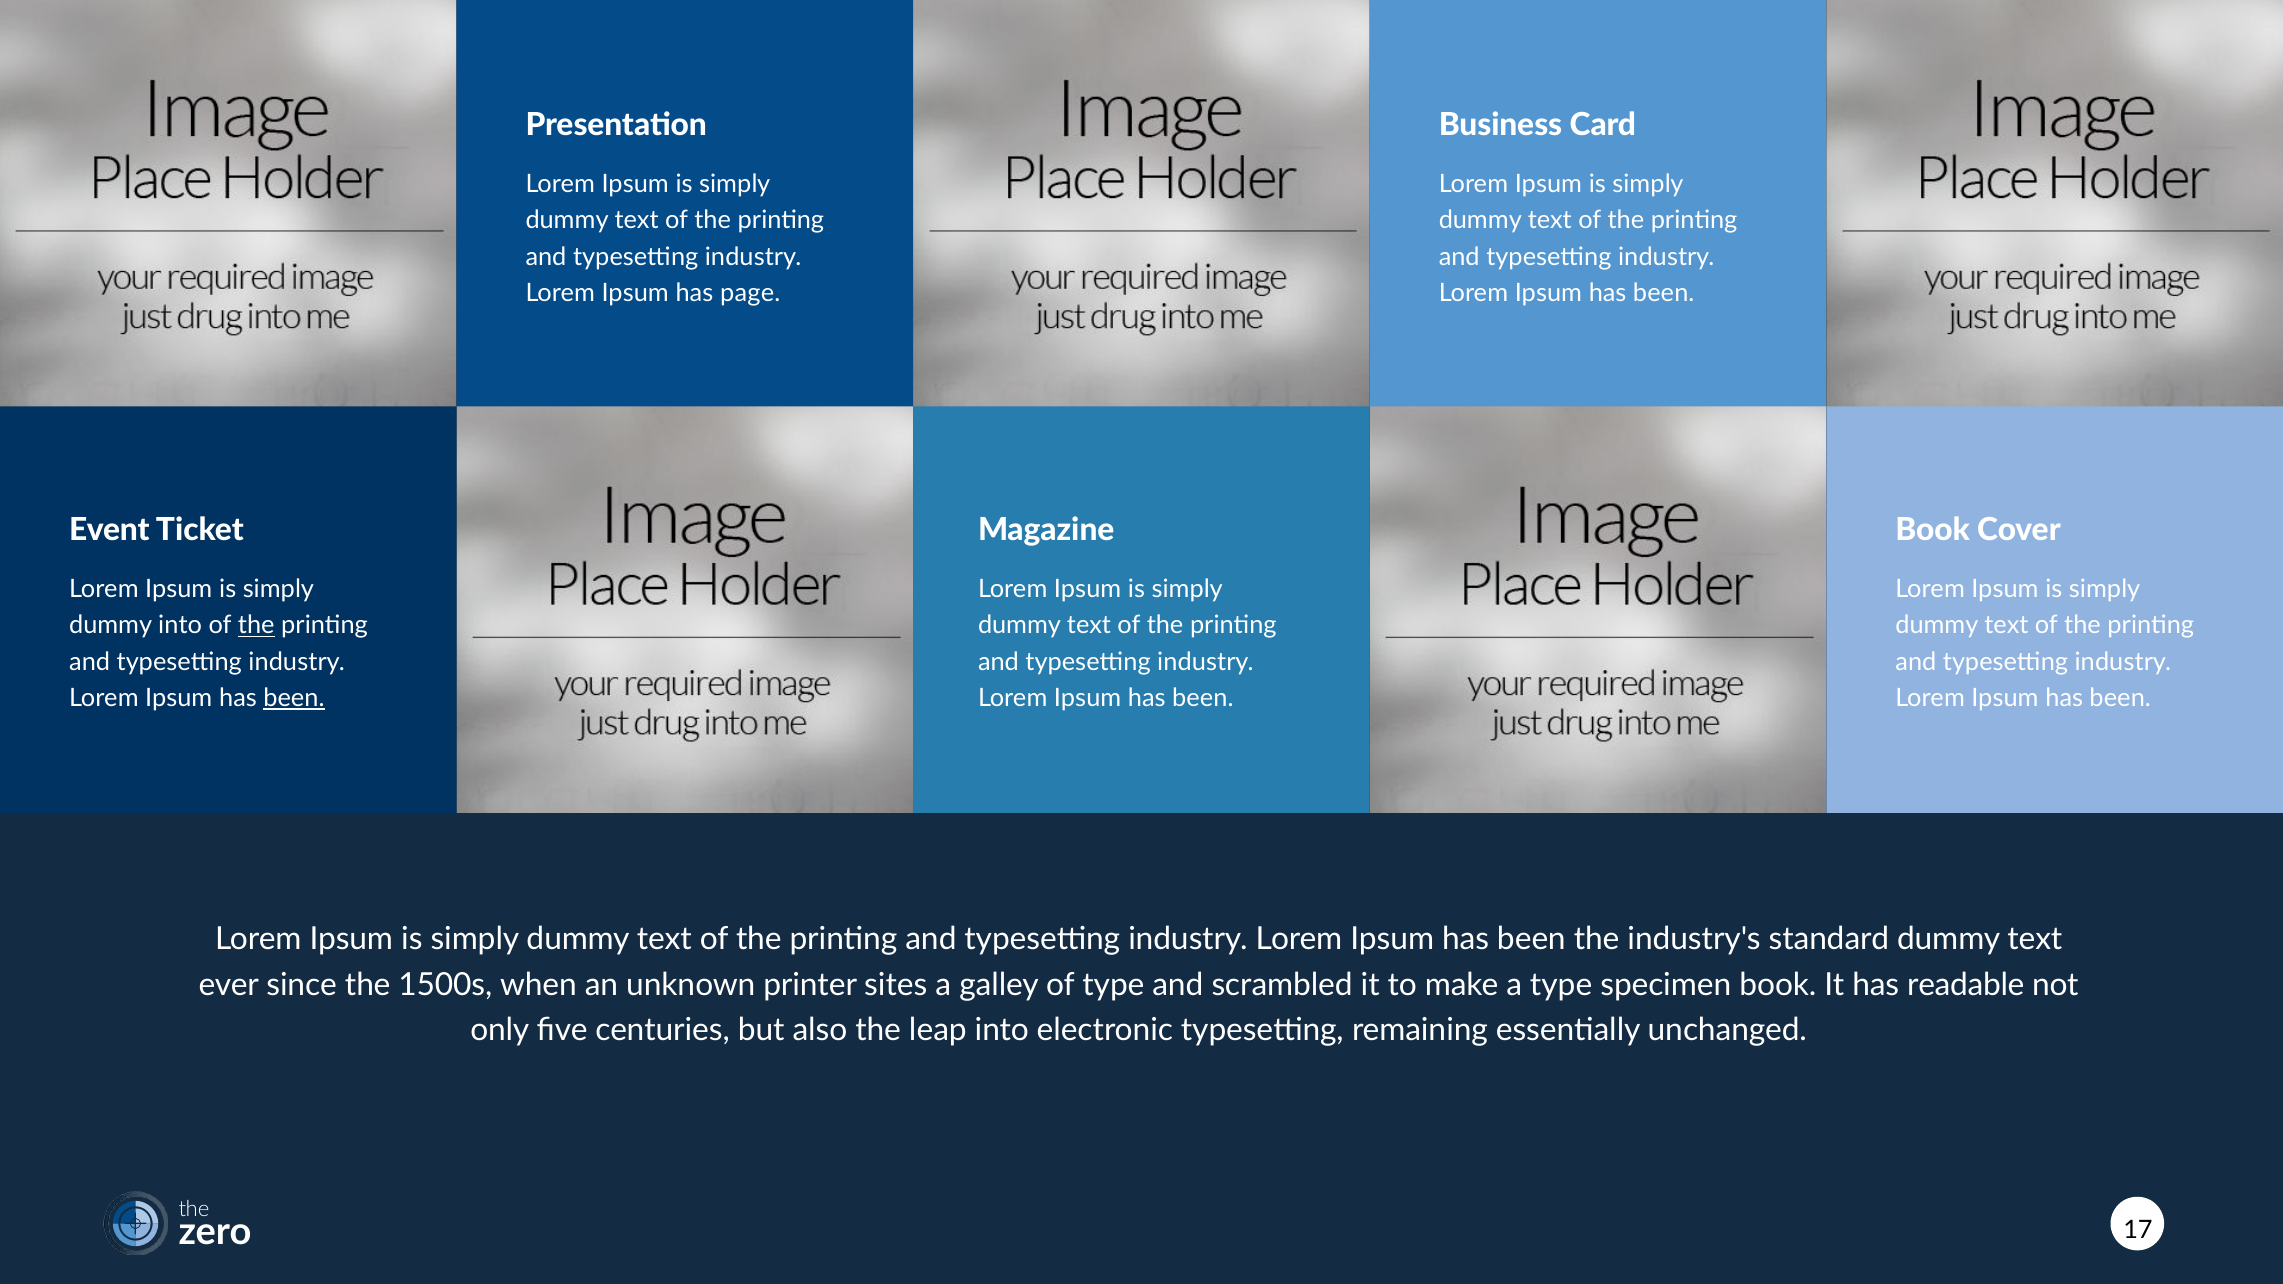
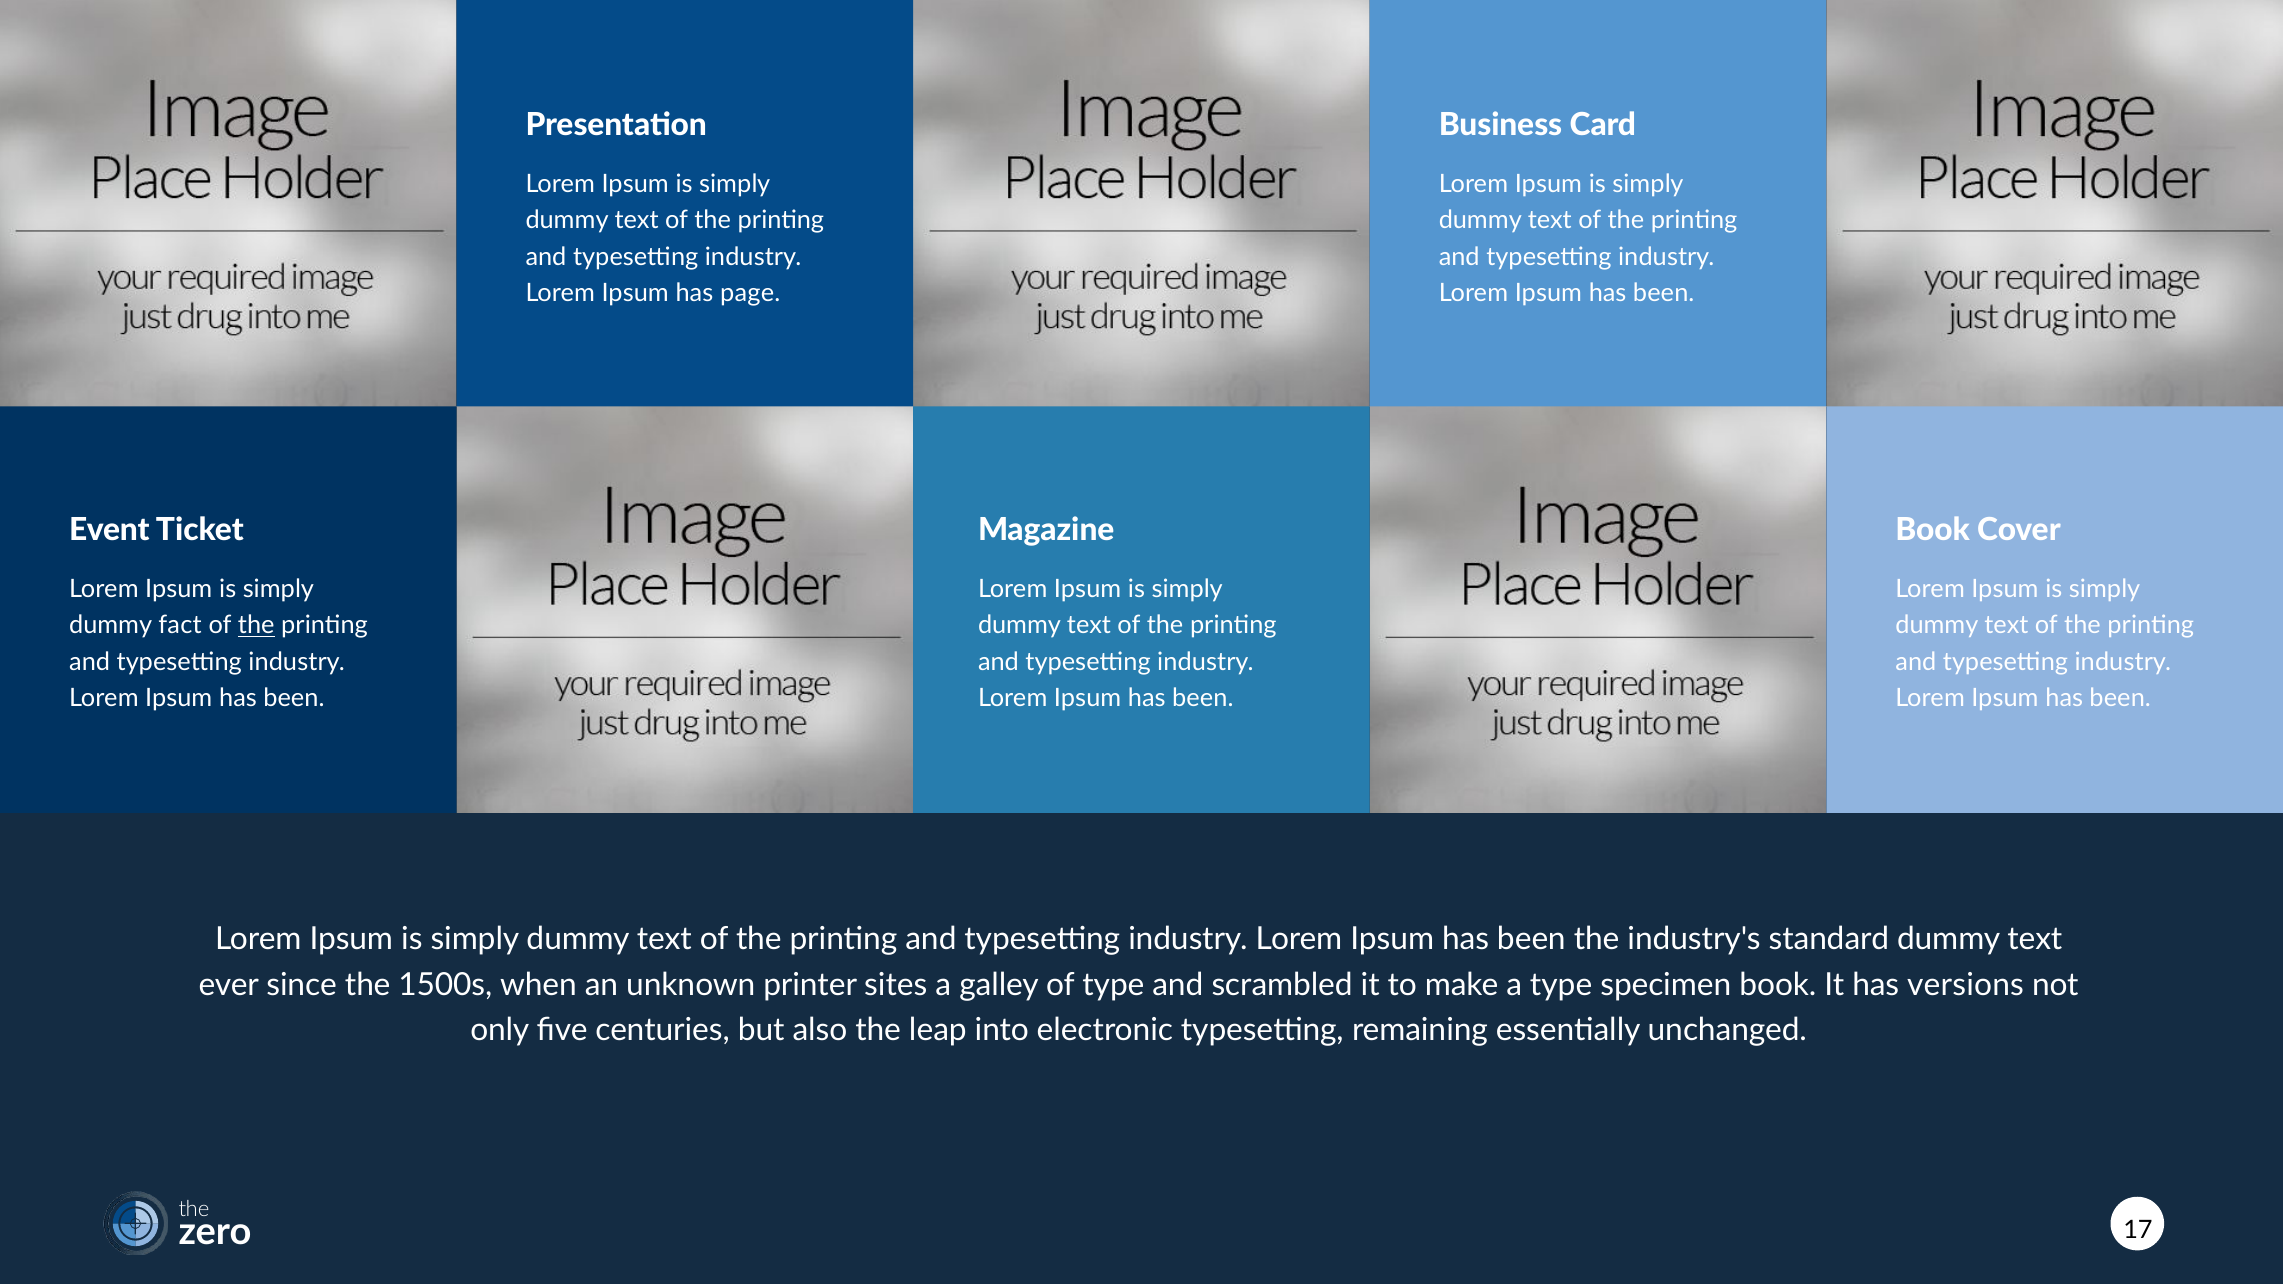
dummy into: into -> fact (180, 625)
been underline: present -> none (294, 698)
readable: readable -> versions (1966, 985)
